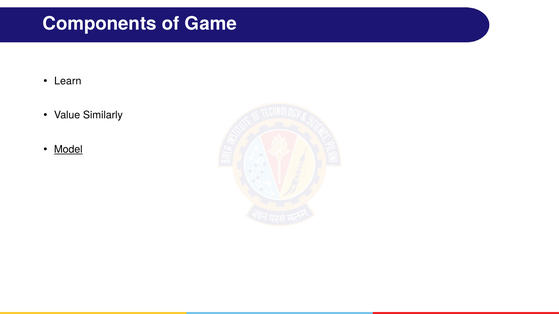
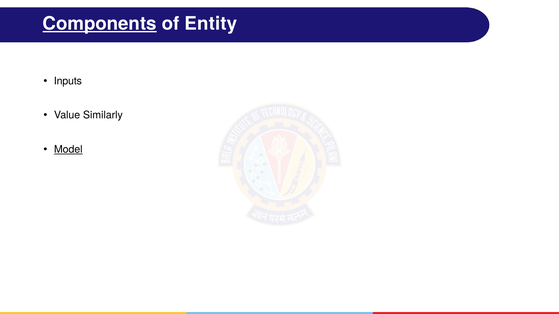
Components underline: none -> present (100, 24)
Game: Game -> Entity (211, 24)
Learn: Learn -> Inputs (68, 81)
